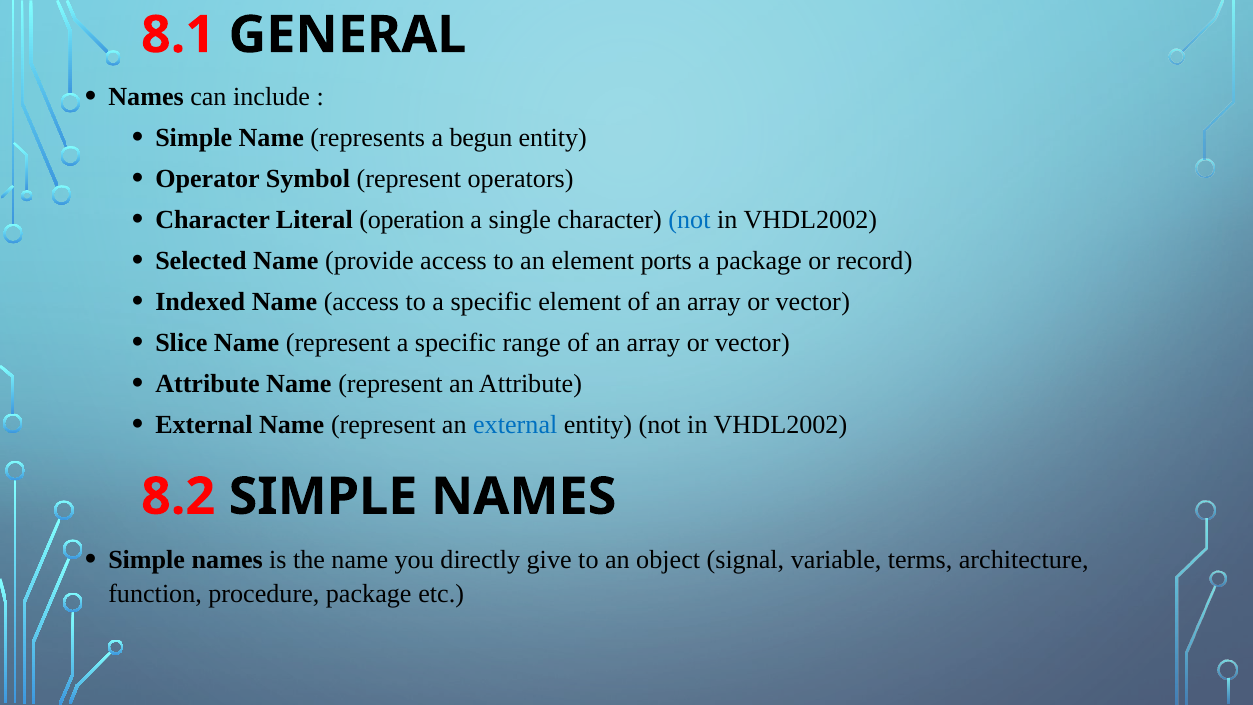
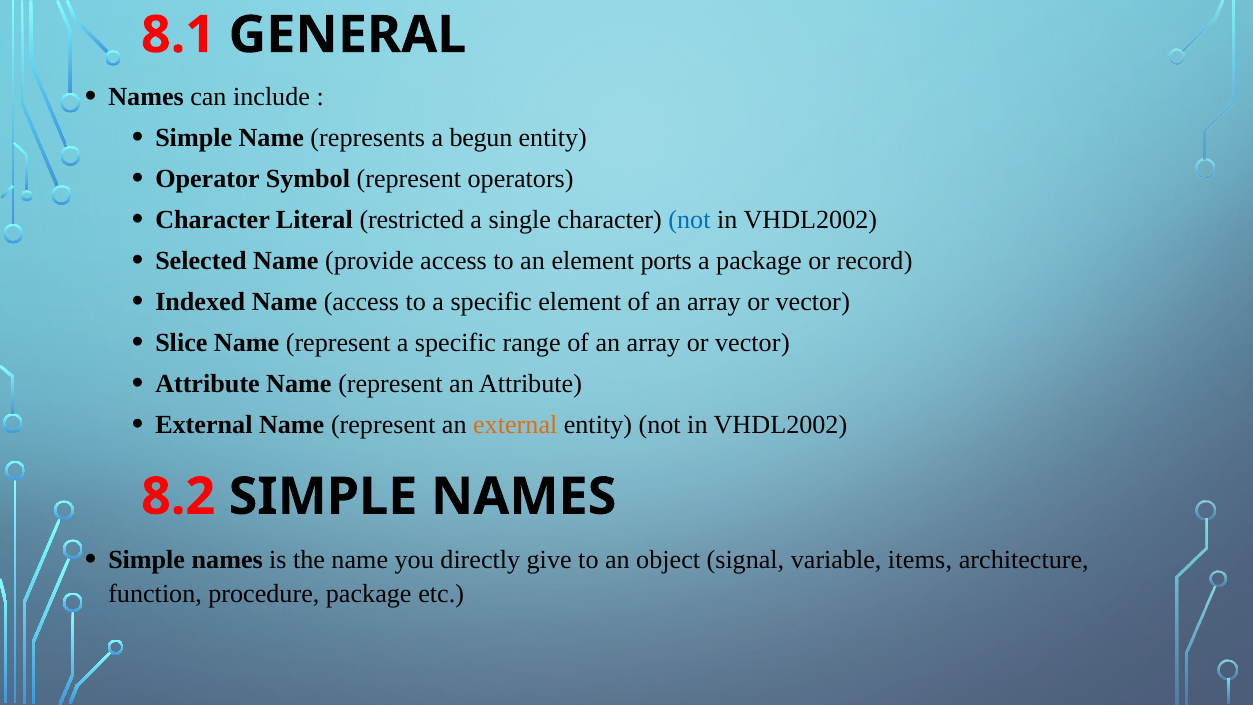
operation: operation -> restricted (412, 220)
external colour: blue -> orange (515, 425)
terms: terms -> items (920, 560)
